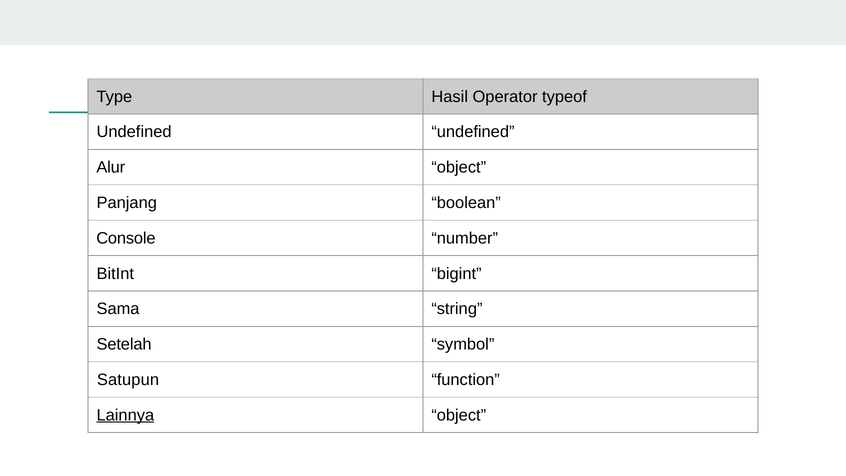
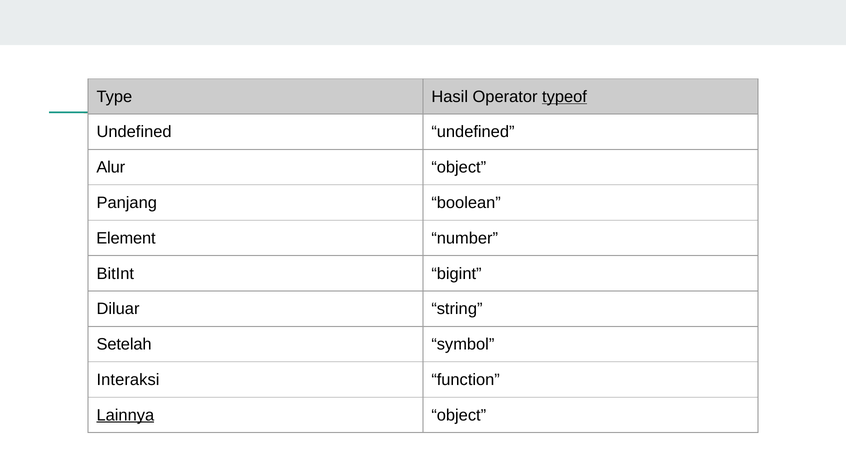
typeof underline: none -> present (564, 97)
Console: Console -> Element (126, 238)
Sama: Sama -> Diluar (118, 309)
Satupun: Satupun -> Interaksi (128, 380)
